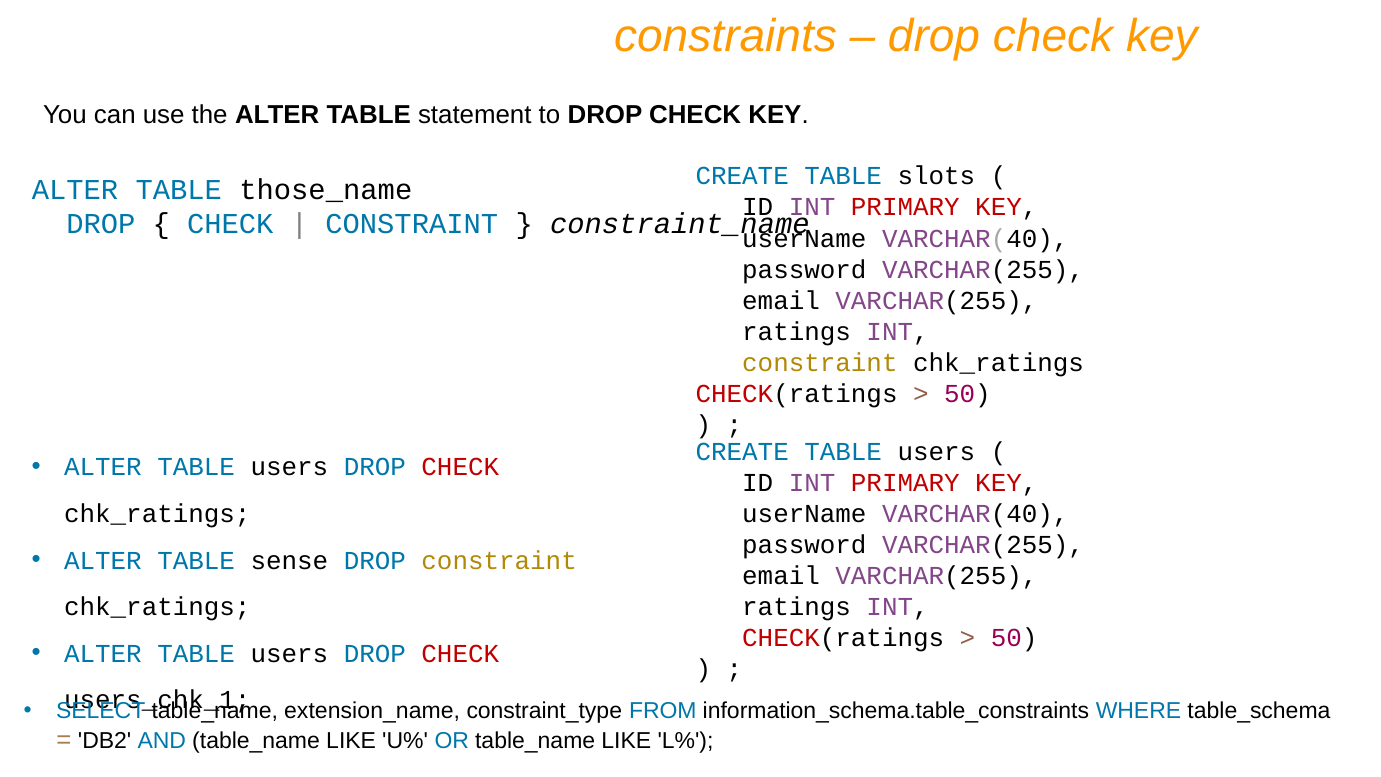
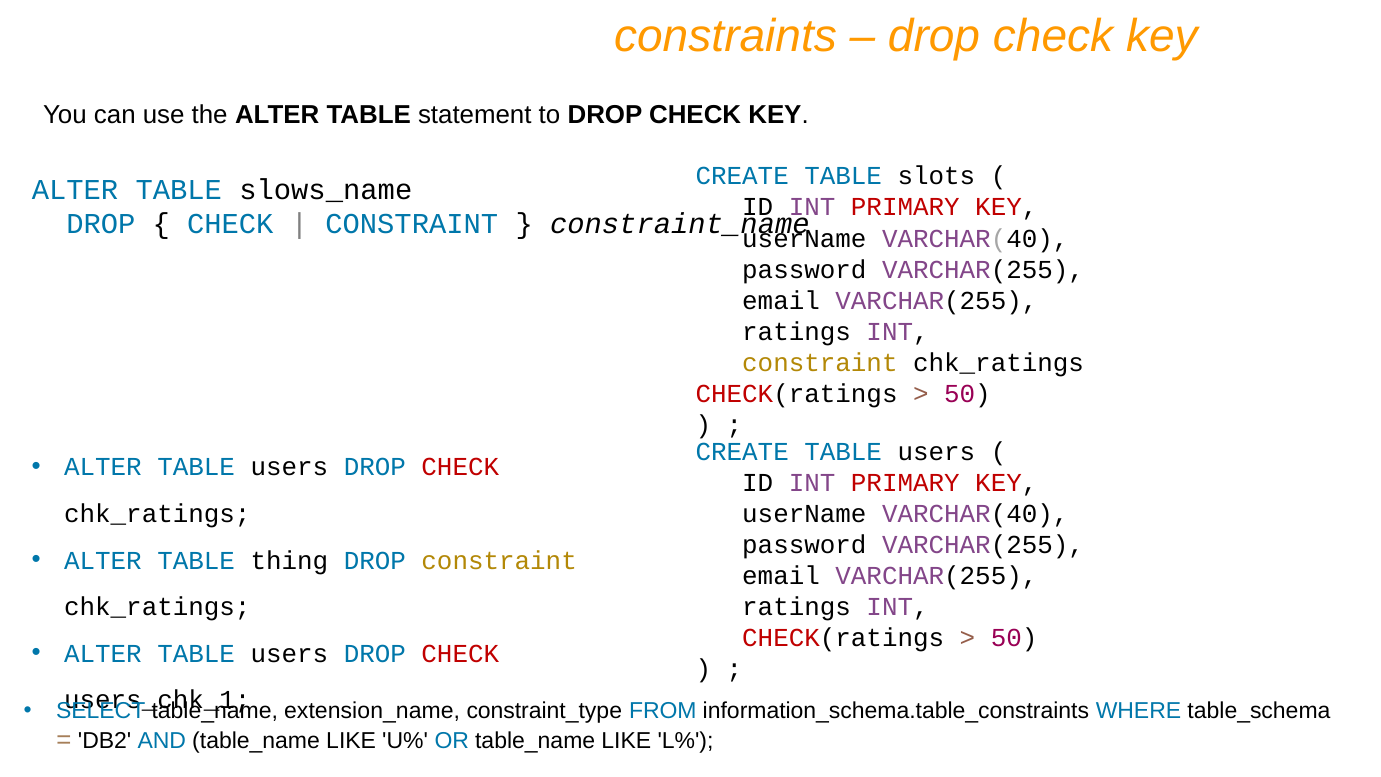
those_name: those_name -> slows_name (326, 189)
sense: sense -> thing (289, 560)
